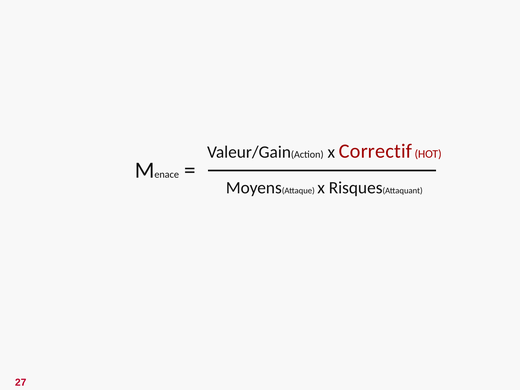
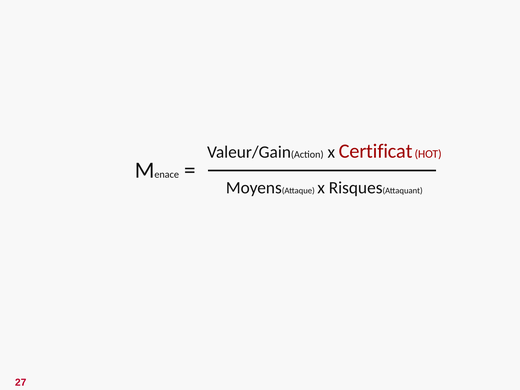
Correctif: Correctif -> Certificat (376, 151)
